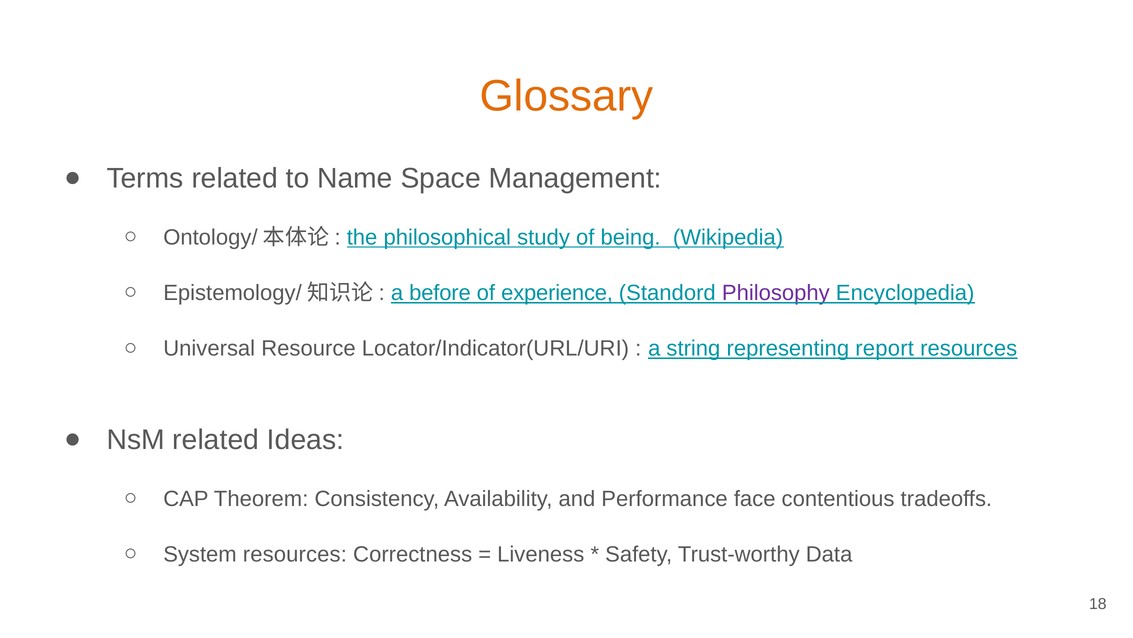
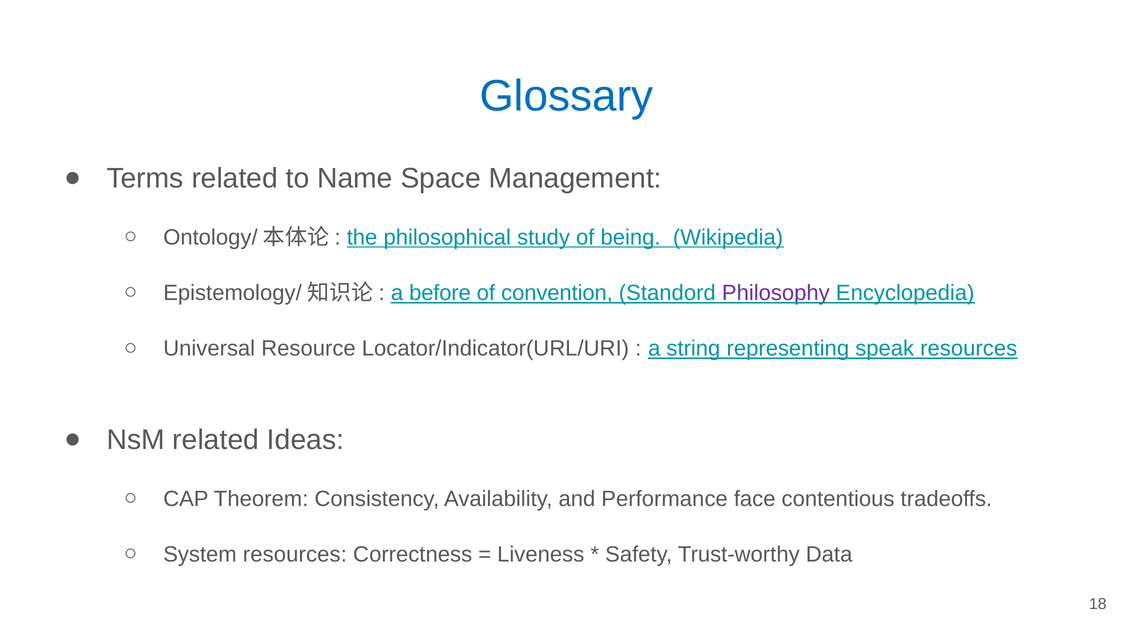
Glossary colour: orange -> blue (566, 96)
experience: experience -> convention (557, 293)
report: report -> speak (885, 348)
